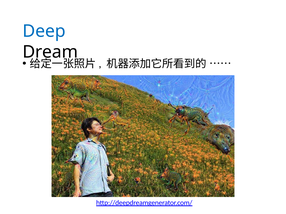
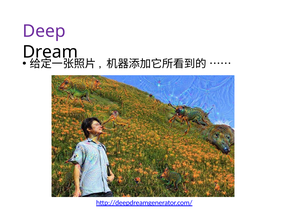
Deep colour: blue -> purple (44, 31)
